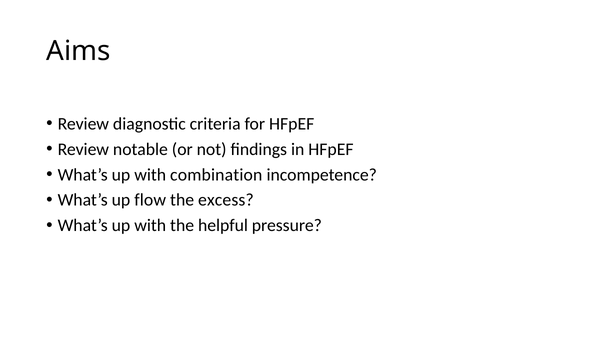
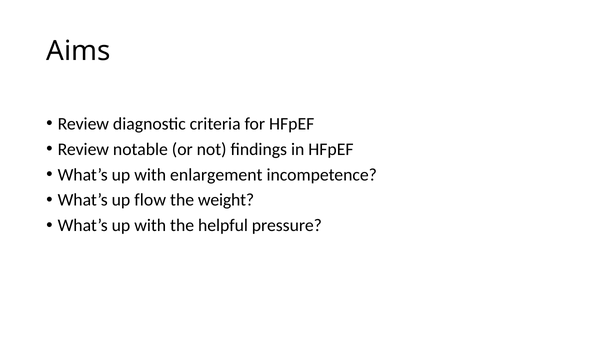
combination: combination -> enlargement (216, 175)
excess: excess -> weight (226, 200)
